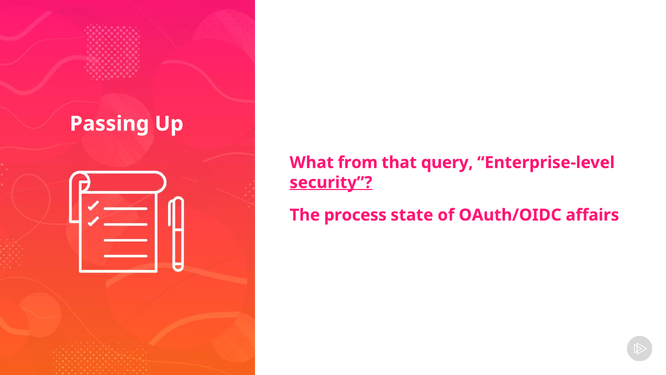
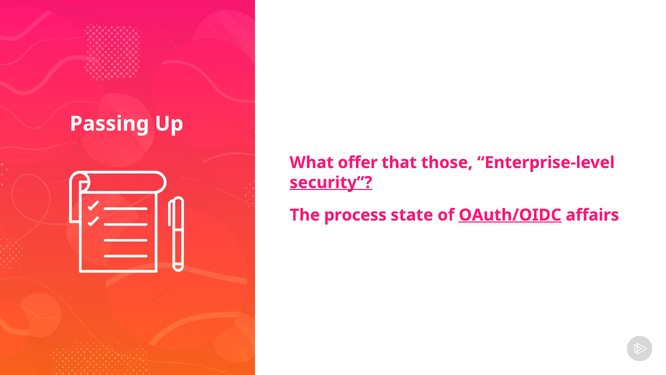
from: from -> offer (358, 162)
query: query -> those (447, 162)
OAuth/OIDC underline: none -> present (510, 215)
